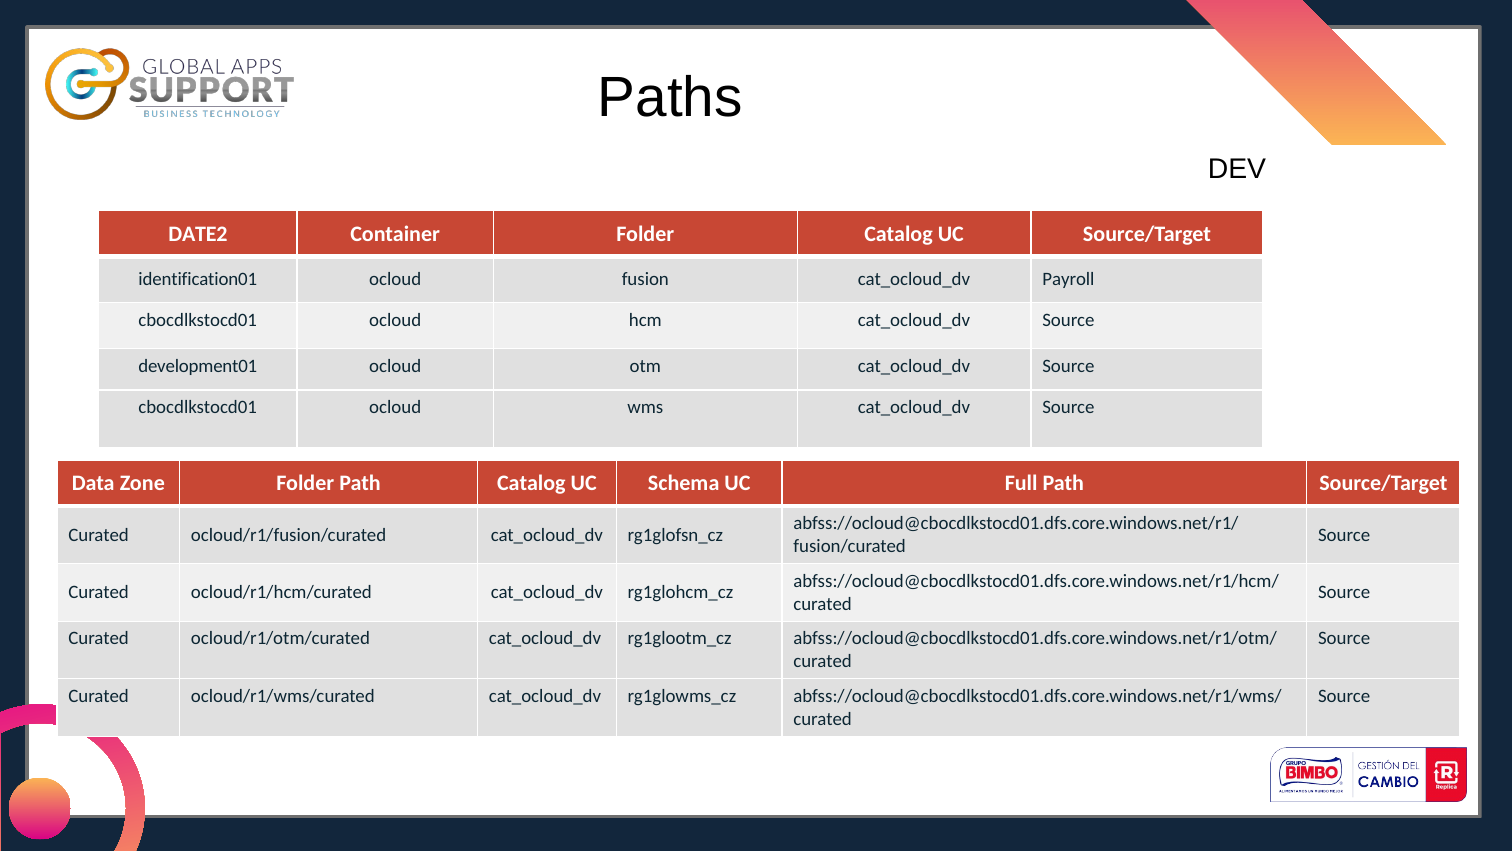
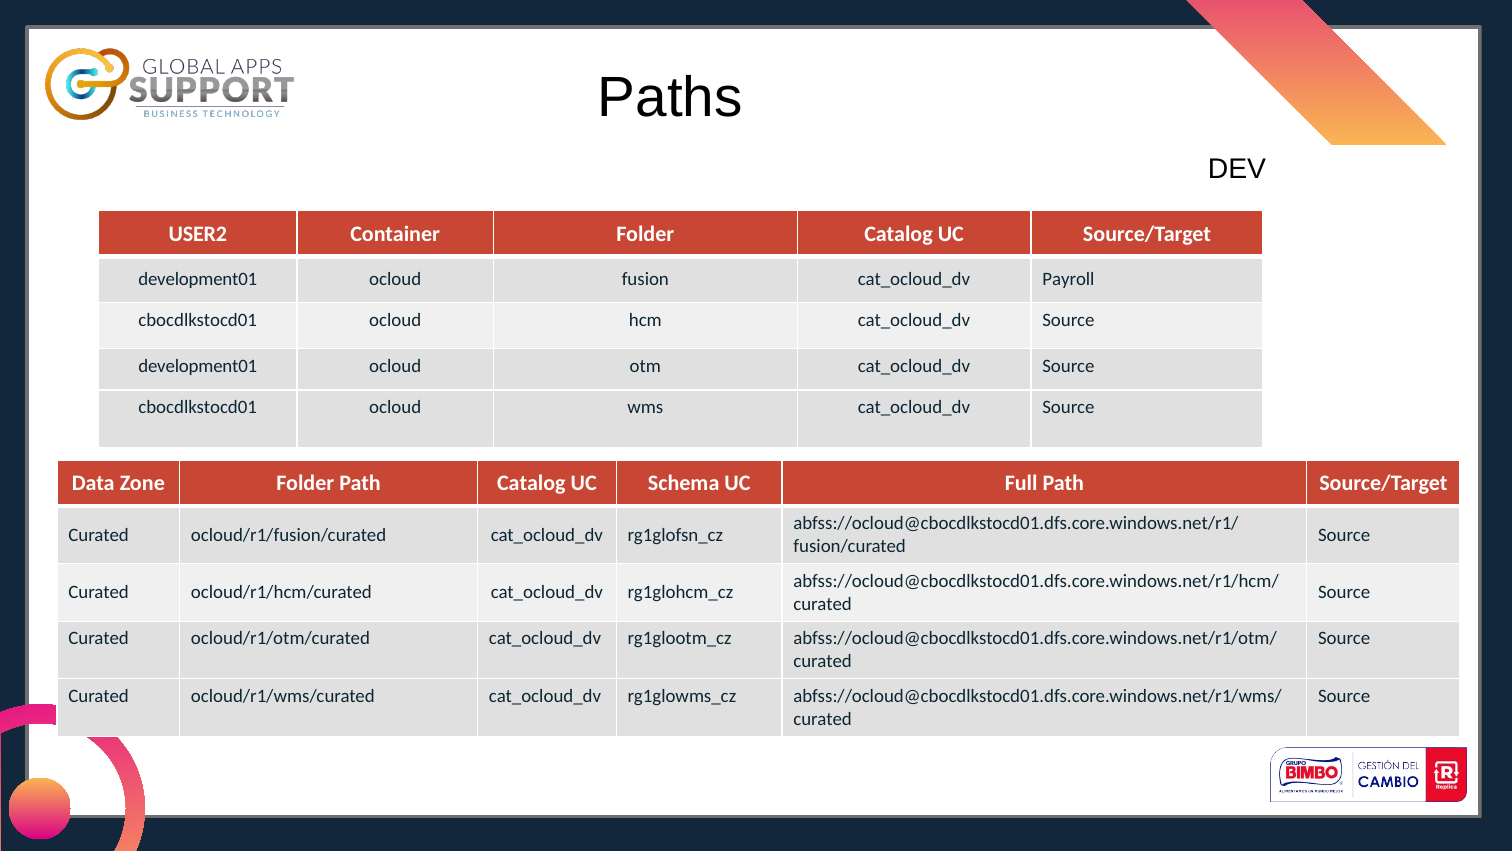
DATE2: DATE2 -> USER2 (198, 234)
identification01: identification01 -> development01 (198, 280)
